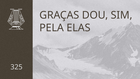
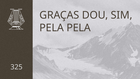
PELA ELAS: ELAS -> PELA (79, 28)
